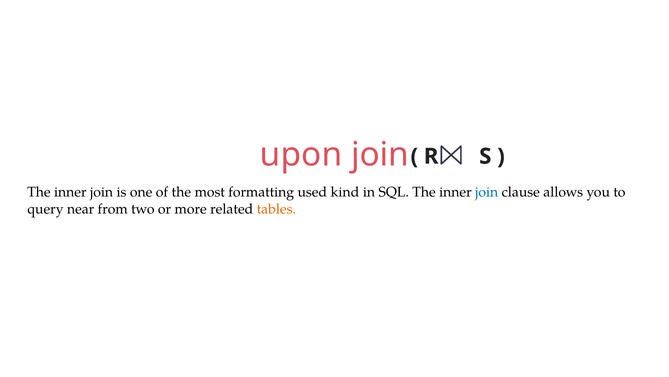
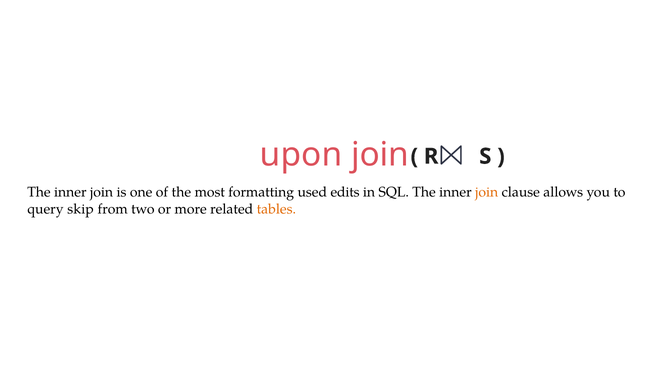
kind: kind -> edits (345, 192)
join colour: blue -> orange (487, 192)
near: near -> skip (81, 209)
